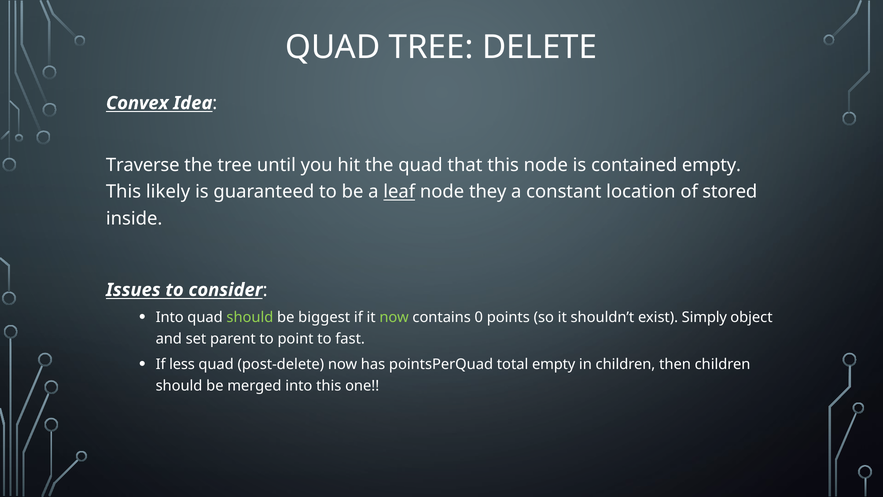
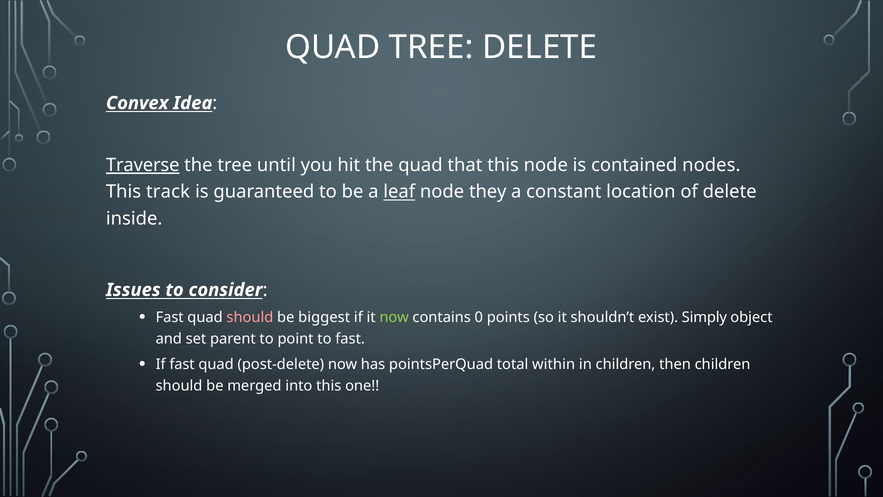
Traverse underline: none -> present (143, 165)
contained empty: empty -> nodes (711, 165)
likely: likely -> track (168, 192)
of stored: stored -> delete (730, 192)
Into: Into -> Fast (170, 317)
should colour: light green -> pink (250, 317)
If less: less -> fast (182, 364)
total empty: empty -> within (554, 364)
